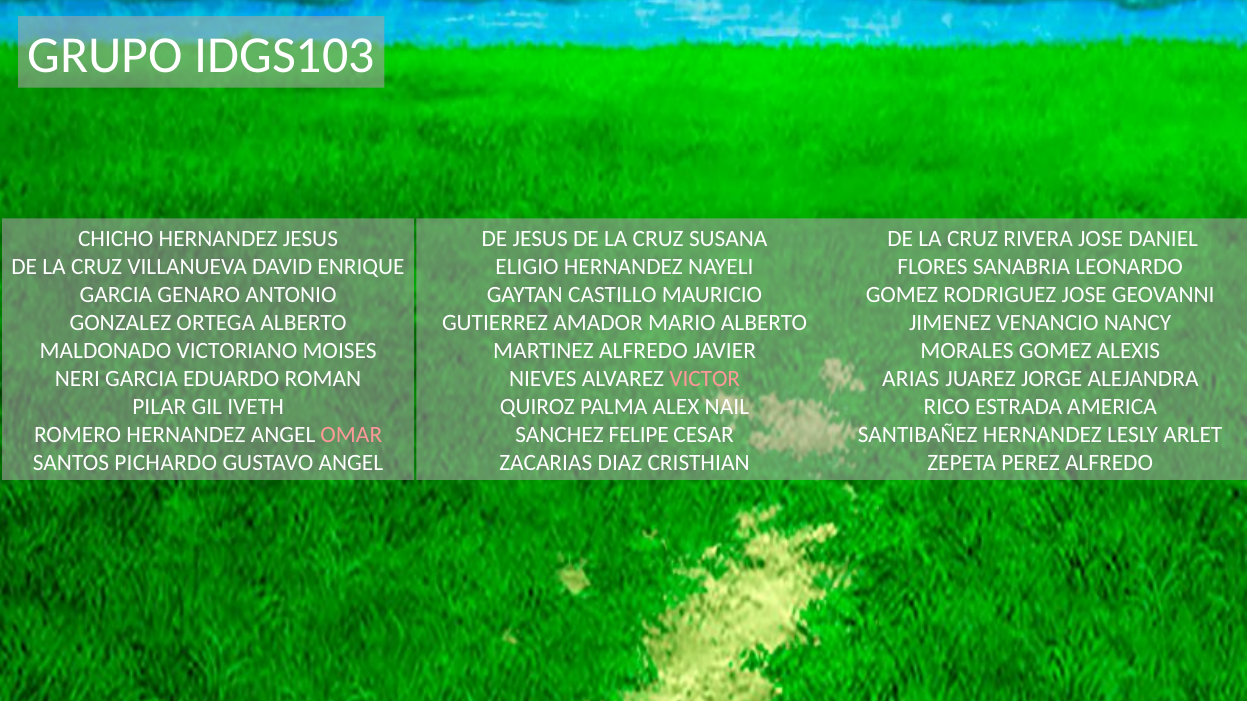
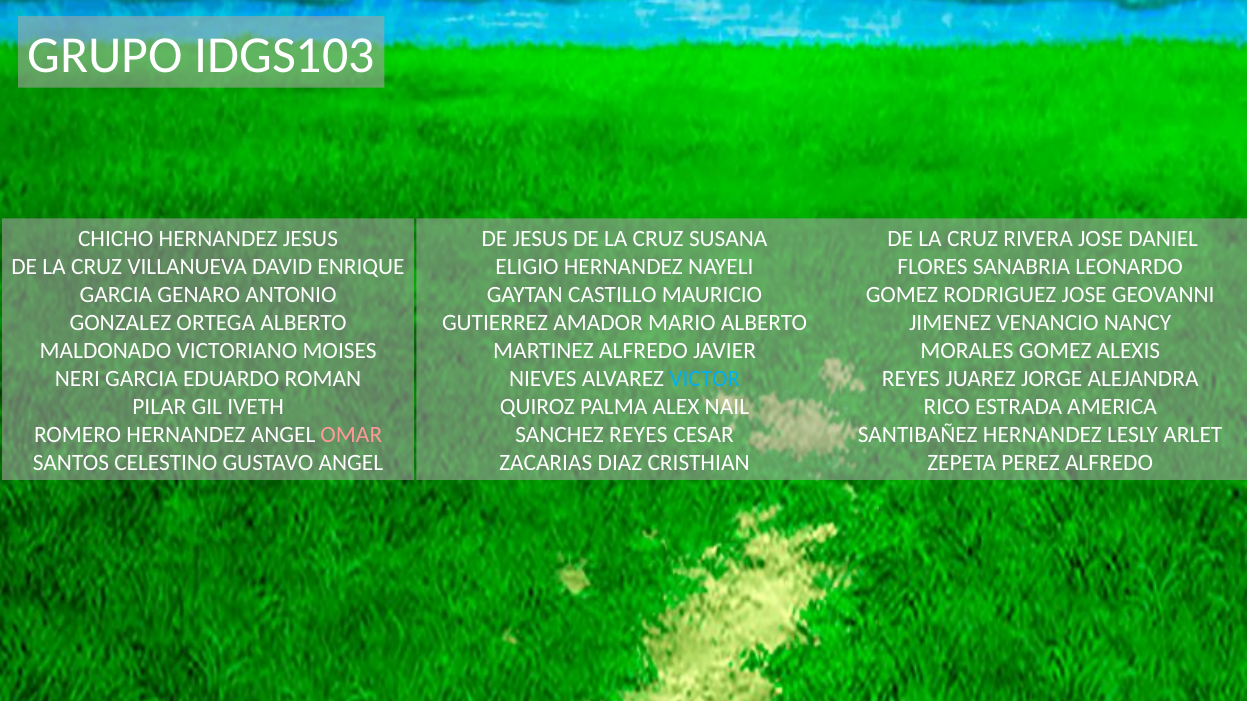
VICTOR colour: pink -> light blue (705, 379)
ARIAS: ARIAS -> REYES (911, 379)
SANCHEZ FELIPE: FELIPE -> REYES (638, 435)
PICHARDO: PICHARDO -> CELESTINO (166, 463)
